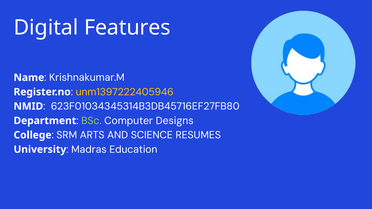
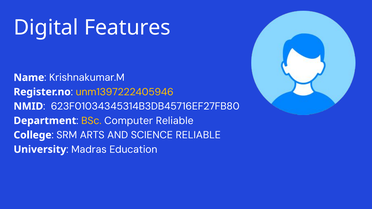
BSc colour: light green -> yellow (91, 121)
Computer Designs: Designs -> Reliable (175, 121)
SCIENCE RESUMES: RESUMES -> RELIABLE (198, 135)
